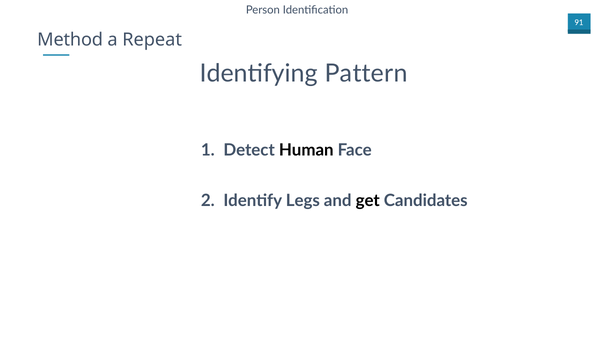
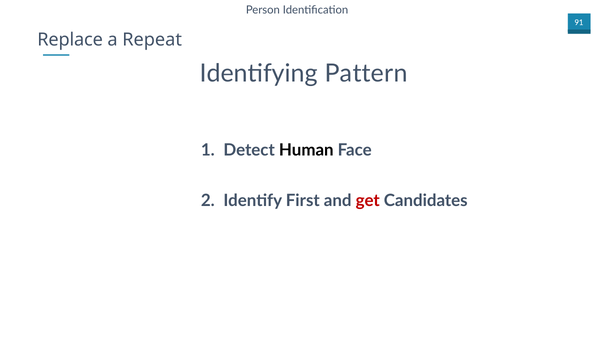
Method: Method -> Replace (70, 40)
Legs: Legs -> First (303, 201)
get colour: black -> red (368, 201)
